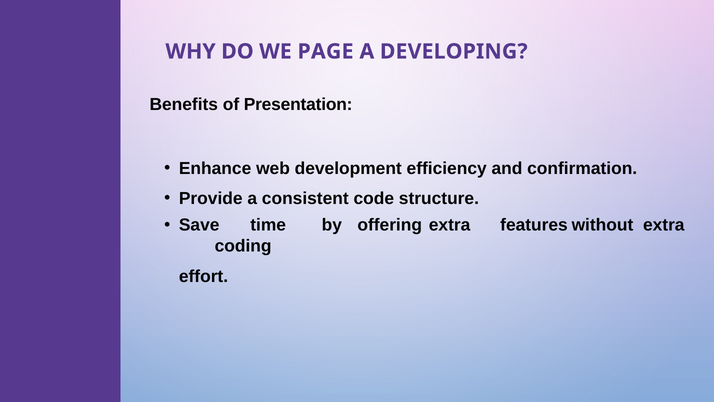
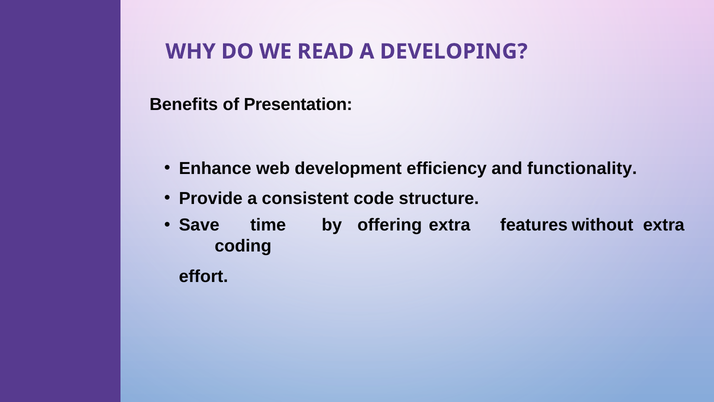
PAGE: PAGE -> READ (326, 51)
confirmation: confirmation -> functionality (582, 168)
